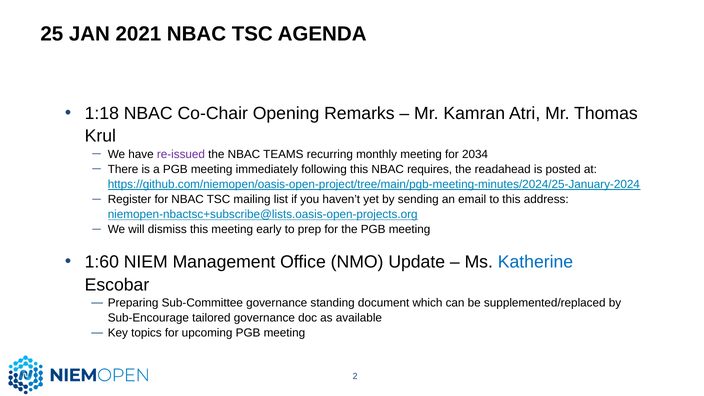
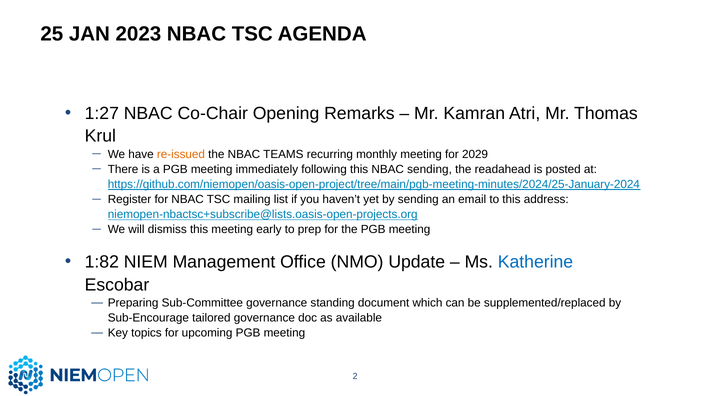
2021: 2021 -> 2023 (138, 34)
1:18: 1:18 -> 1:27 (102, 113)
re-issued colour: purple -> orange (181, 154)
2034: 2034 -> 2029 (475, 154)
NBAC requires: requires -> sending (430, 169)
1:60: 1:60 -> 1:82 (102, 262)
